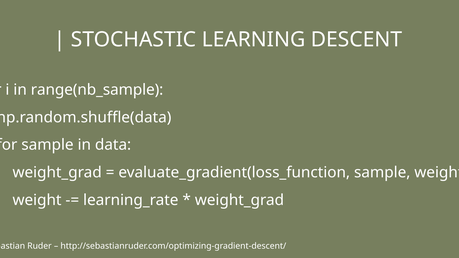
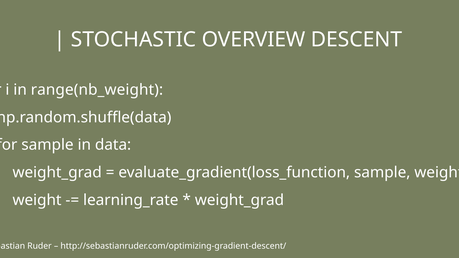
LEARNING: LEARNING -> OVERVIEW (254, 40)
range(nb_sample: range(nb_sample -> range(nb_weight (97, 90)
